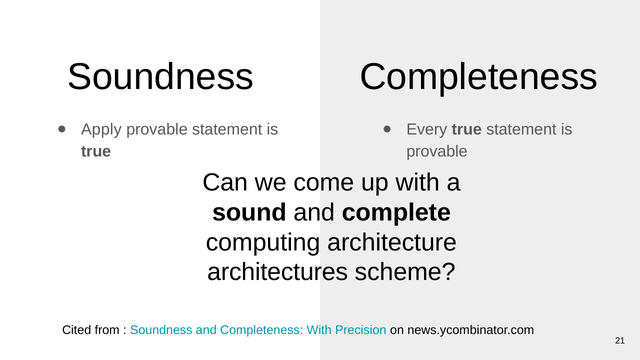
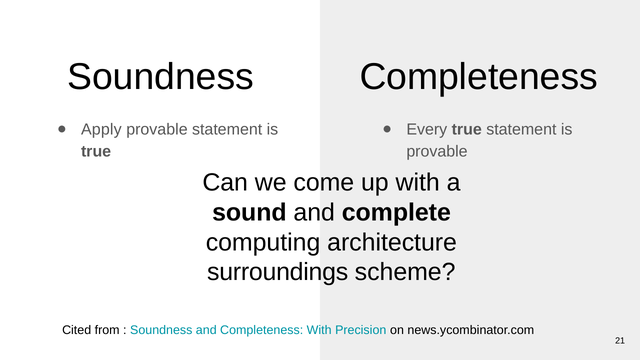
architectures: architectures -> surroundings (278, 272)
